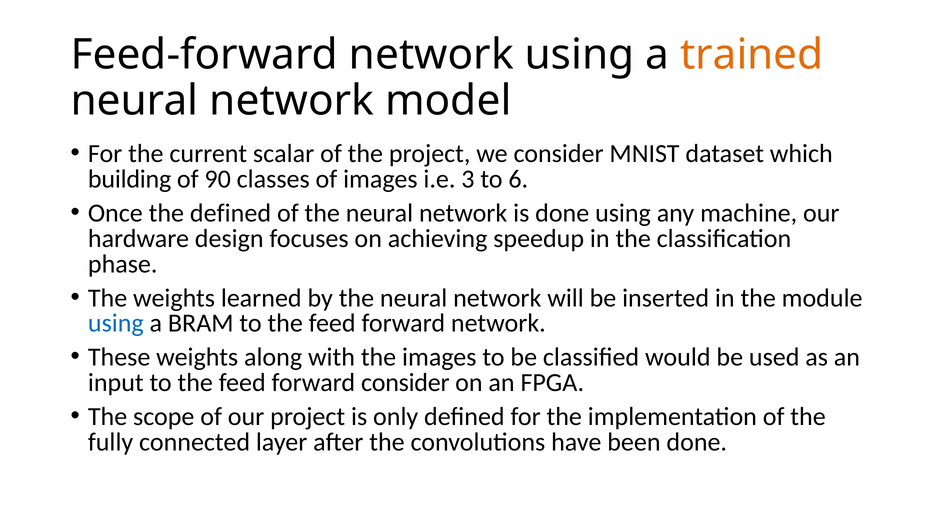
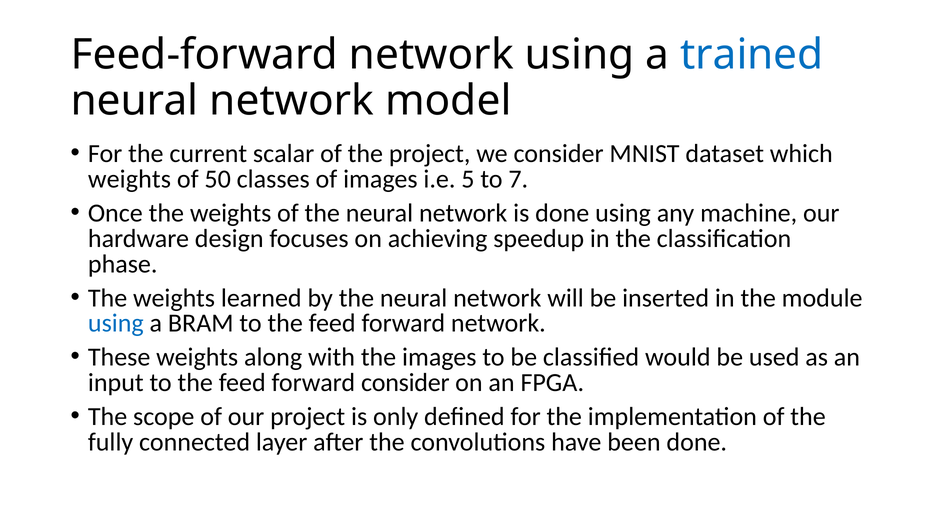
trained colour: orange -> blue (752, 55)
building: building -> weights (129, 179)
90: 90 -> 50 (218, 179)
3: 3 -> 5 (468, 179)
6: 6 -> 7 (518, 179)
Once the defined: defined -> weights (231, 213)
